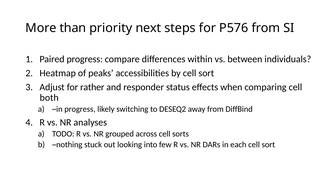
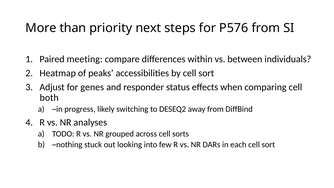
Paired progress: progress -> meeting (85, 59)
rather: rather -> genes (92, 87)
